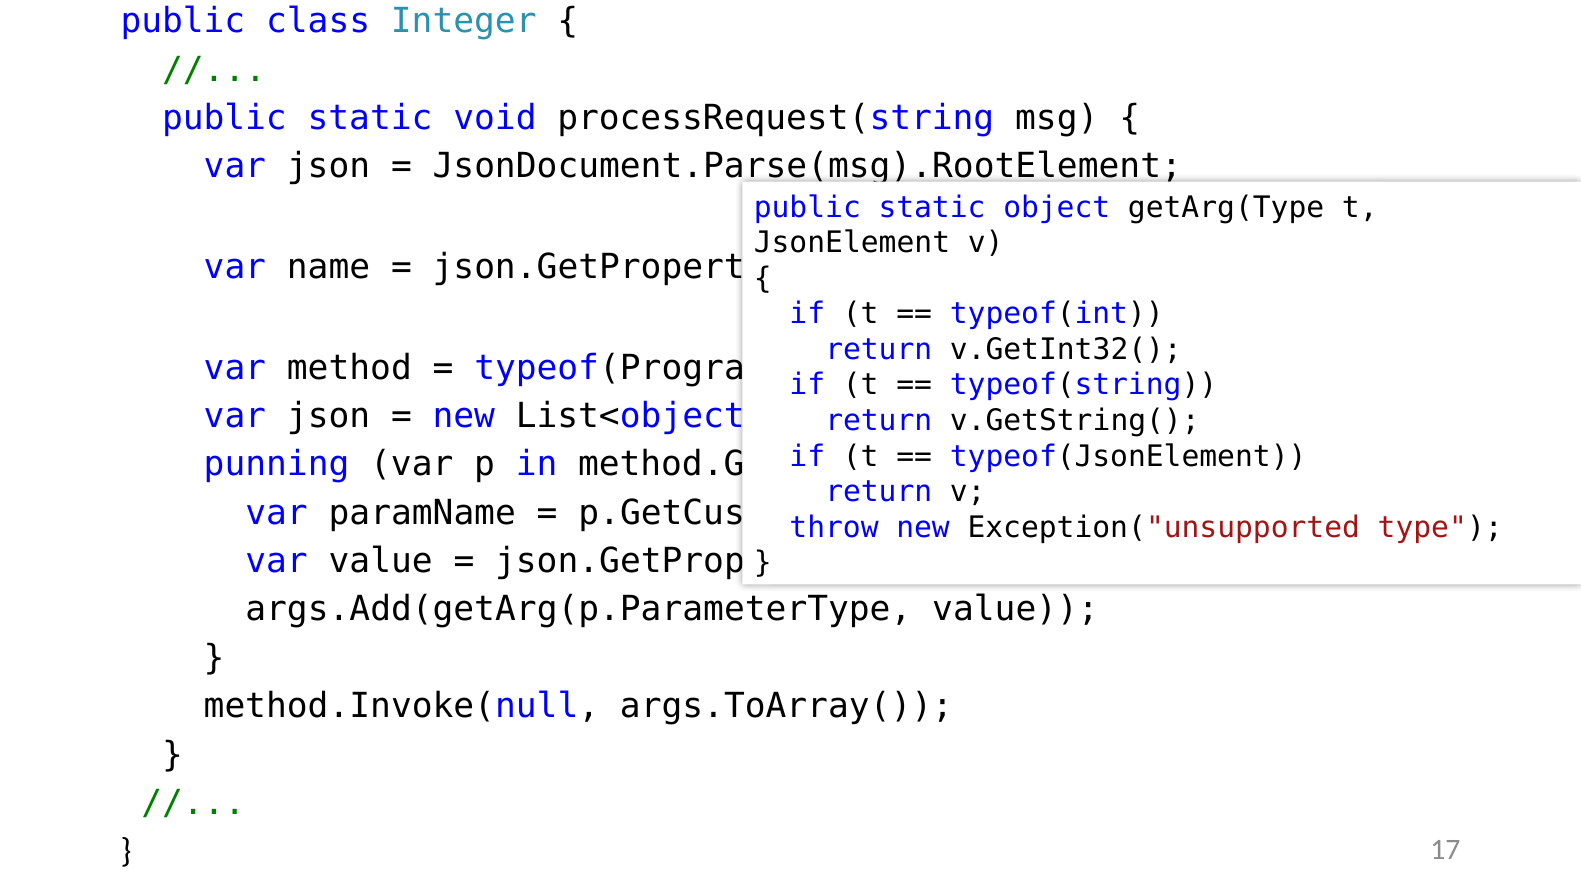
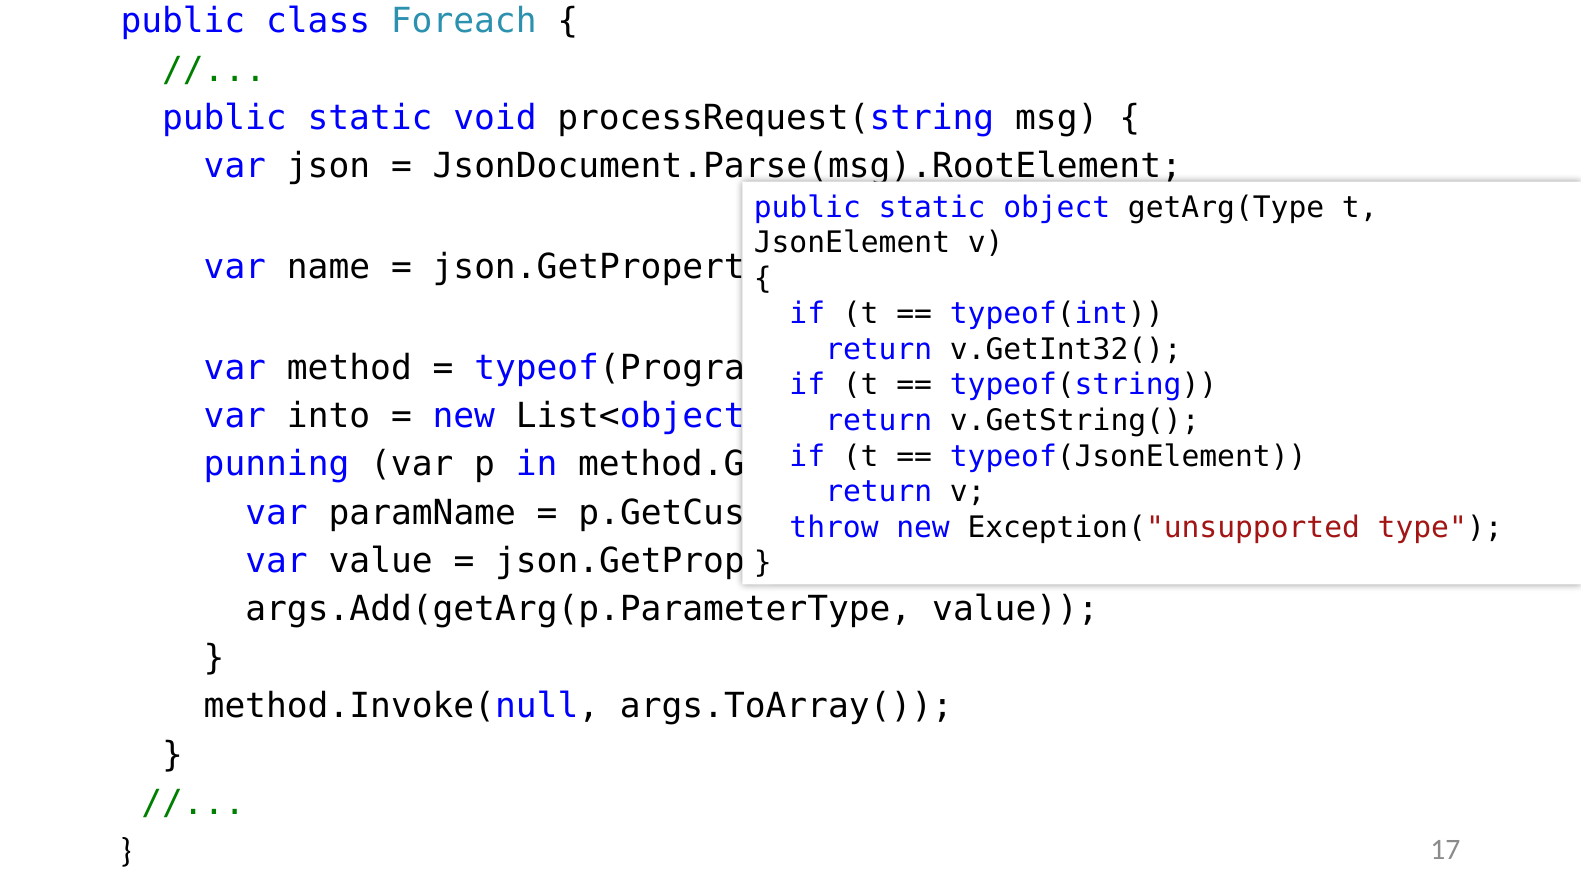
Integer: Integer -> Foreach (464, 21)
json: json -> into (329, 416)
